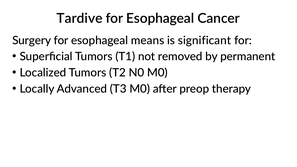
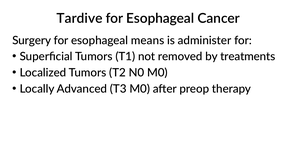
significant: significant -> administer (205, 40)
permanent: permanent -> treatments (248, 57)
